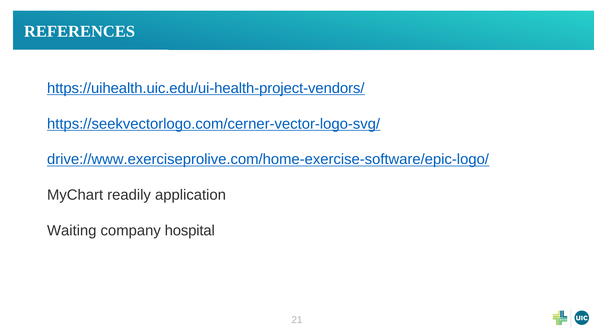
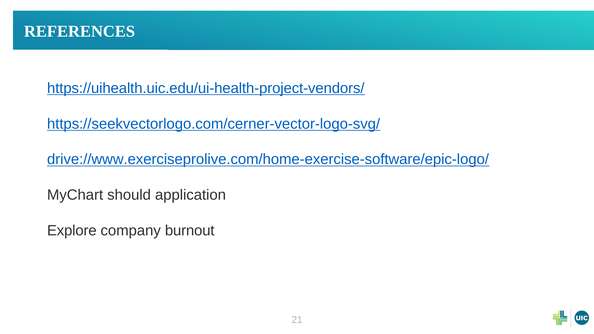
readily: readily -> should (129, 195)
Waiting: Waiting -> Explore (72, 231)
hospital: hospital -> burnout (190, 231)
